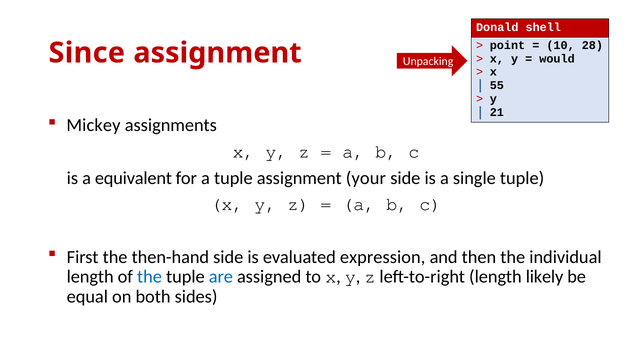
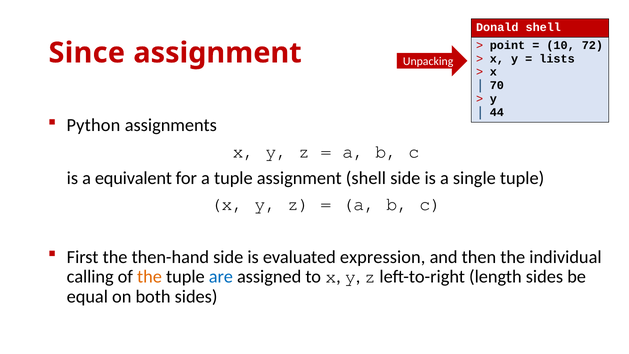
28: 28 -> 72 (592, 45)
would: would -> lists (557, 59)
55: 55 -> 70 (497, 85)
21: 21 -> 44 (497, 112)
Mickey: Mickey -> Python (93, 125)
assignment your: your -> shell (366, 178)
length: length -> calling (90, 277)
the colour: blue -> orange (149, 277)
length likely: likely -> sides (544, 277)
